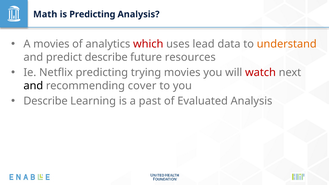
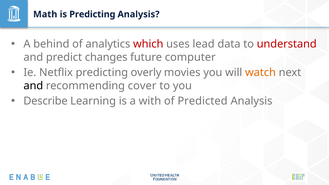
A movies: movies -> behind (51, 44)
understand colour: orange -> red (287, 44)
predict describe: describe -> changes (106, 57)
resources: resources -> computer (190, 57)
trying: trying -> overly (146, 73)
watch colour: red -> orange (260, 73)
past: past -> with (150, 101)
Evaluated: Evaluated -> Predicted (203, 101)
